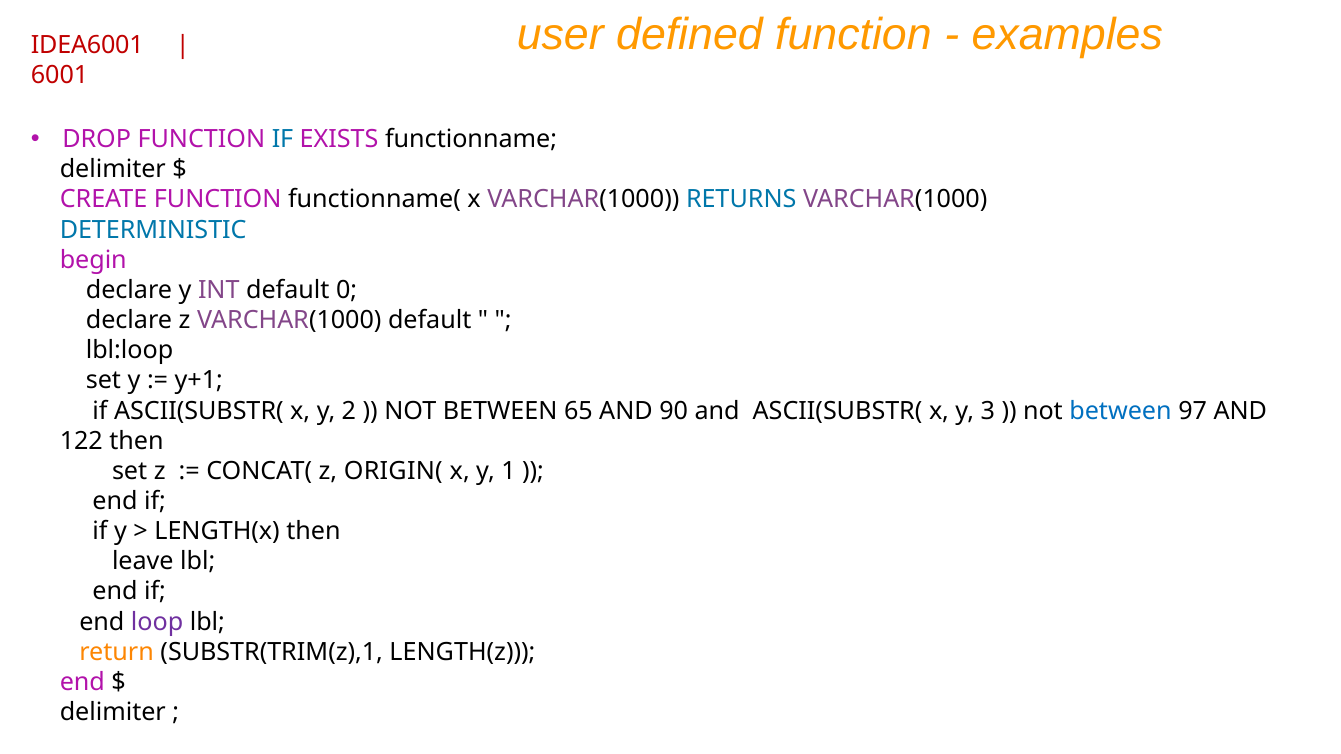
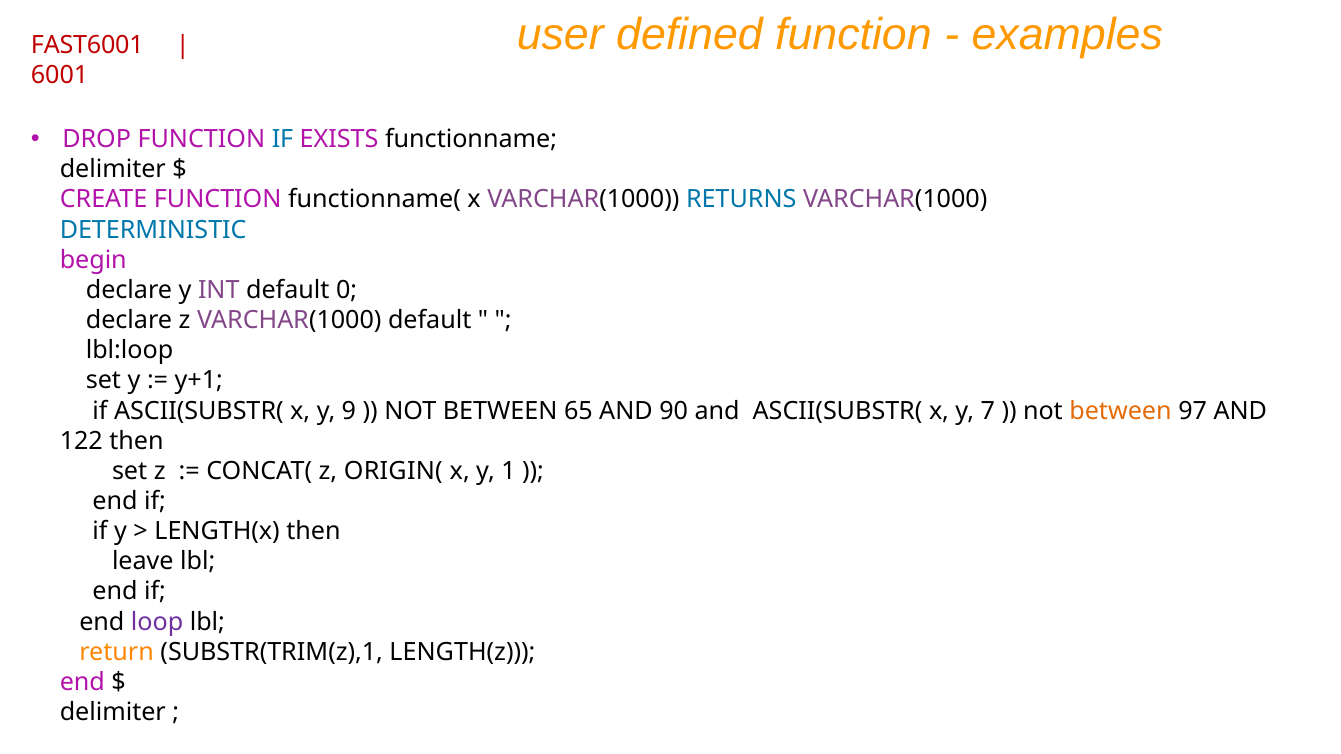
IDEA6001: IDEA6001 -> FAST6001 (87, 45)
2: 2 -> 9 (349, 411)
3: 3 -> 7 (988, 411)
between colour: blue -> orange (1121, 411)
